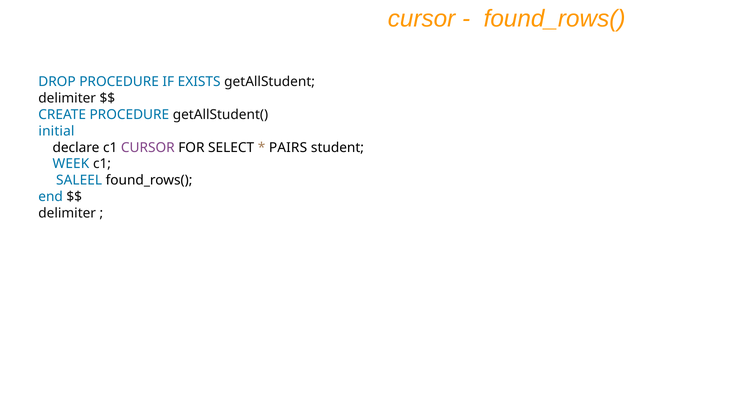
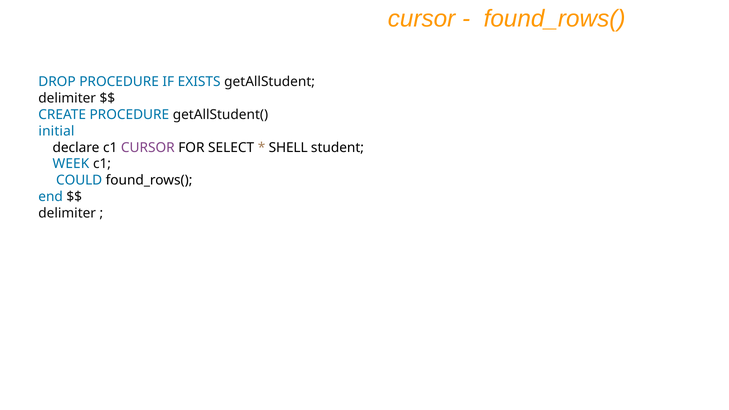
PAIRS: PAIRS -> SHELL (288, 148)
SALEEL: SALEEL -> COULD (79, 180)
